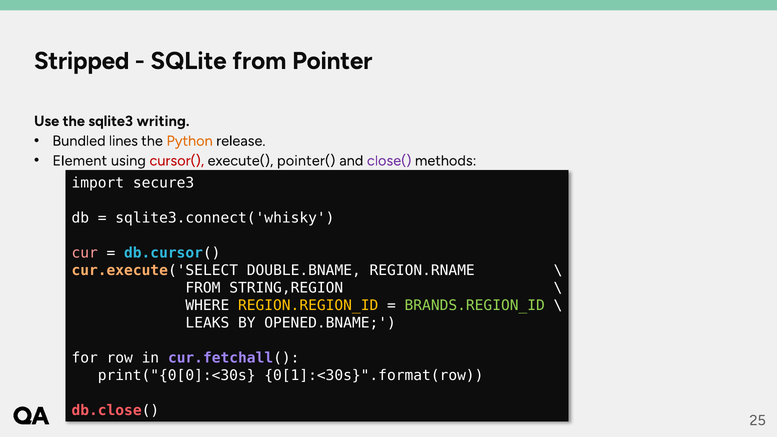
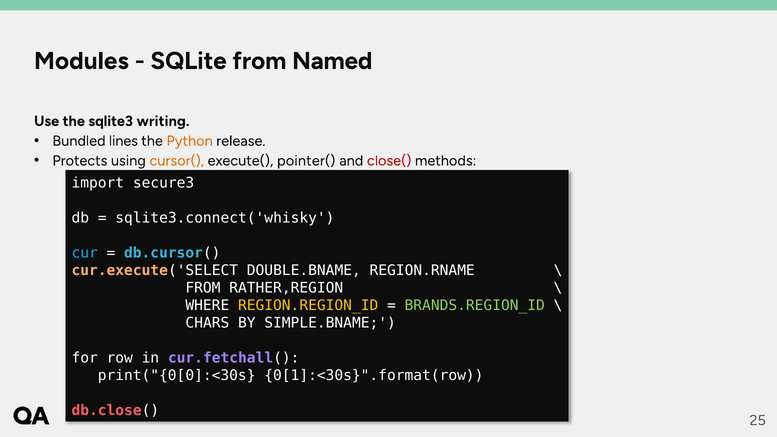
Stripped: Stripped -> Modules (81, 61)
Pointer: Pointer -> Named (332, 61)
Element: Element -> Protects (80, 161)
cursor( colour: red -> orange (177, 161)
close( colour: purple -> red (389, 161)
cur colour: pink -> light blue (85, 253)
STRING,REGION: STRING,REGION -> RATHER,REGION (286, 288)
LEAKS: LEAKS -> CHARS (207, 323)
OPENED.BNAME: OPENED.BNAME -> SIMPLE.BNAME (330, 323)
